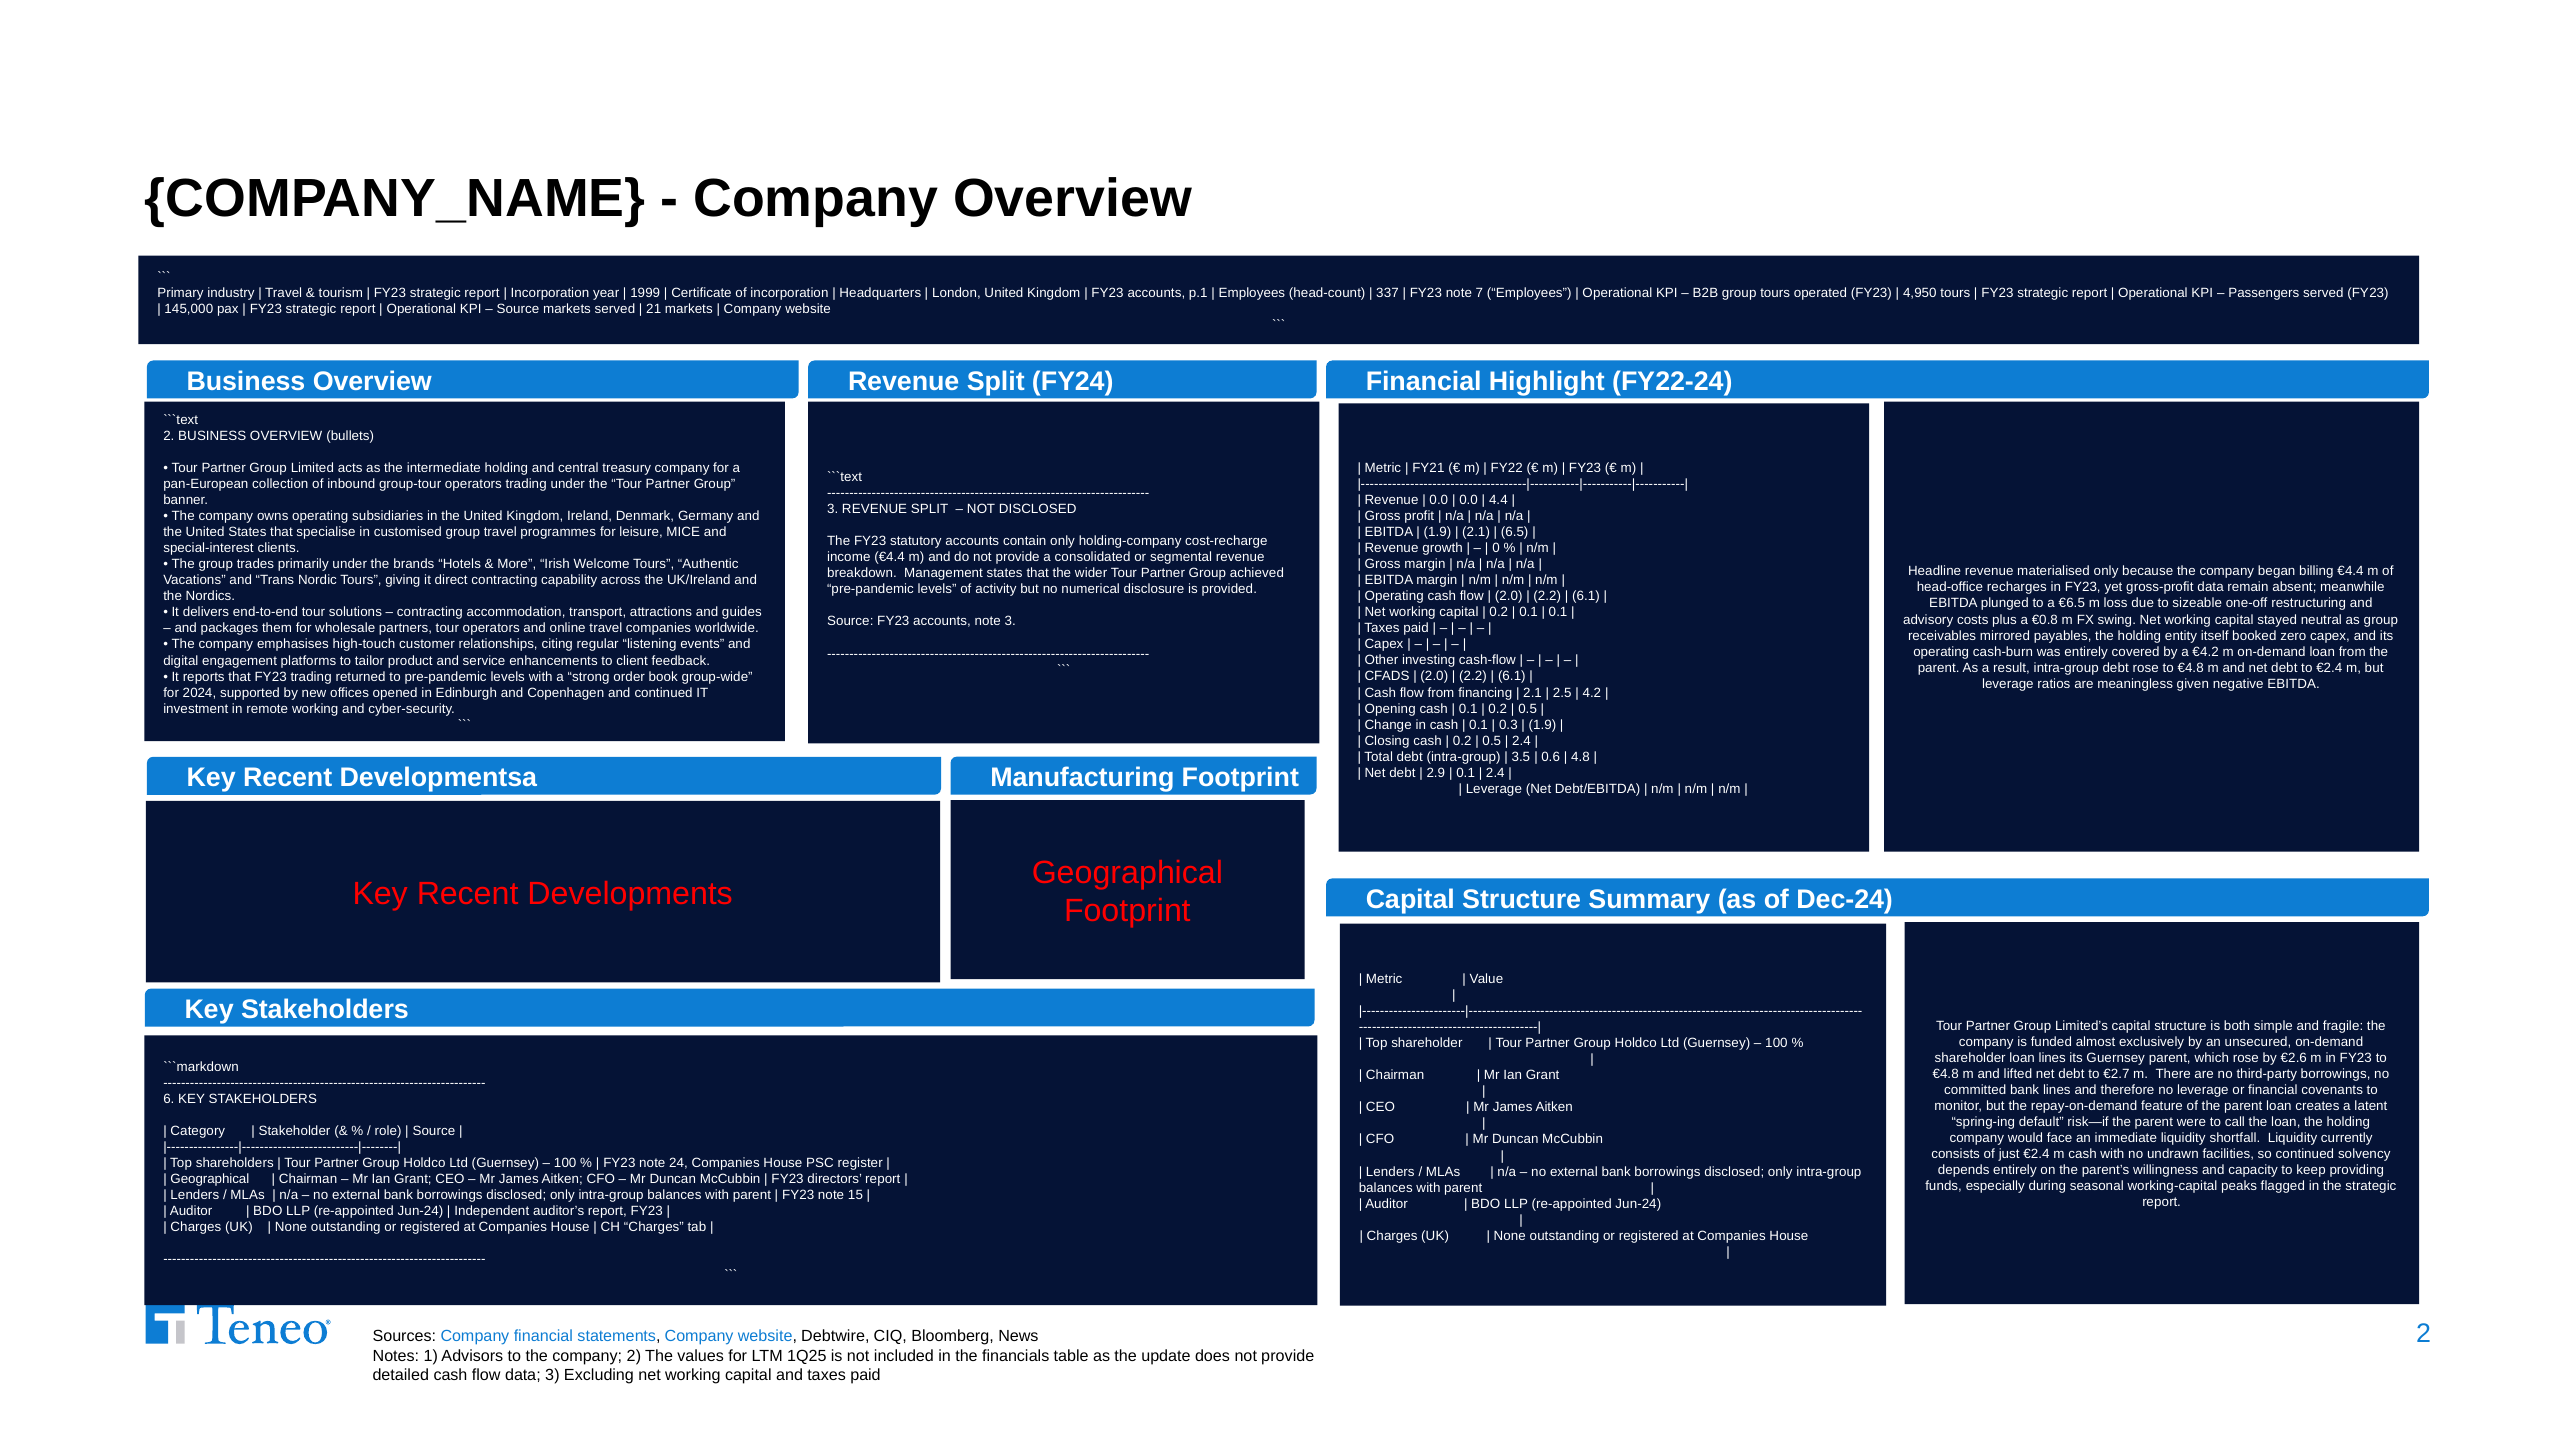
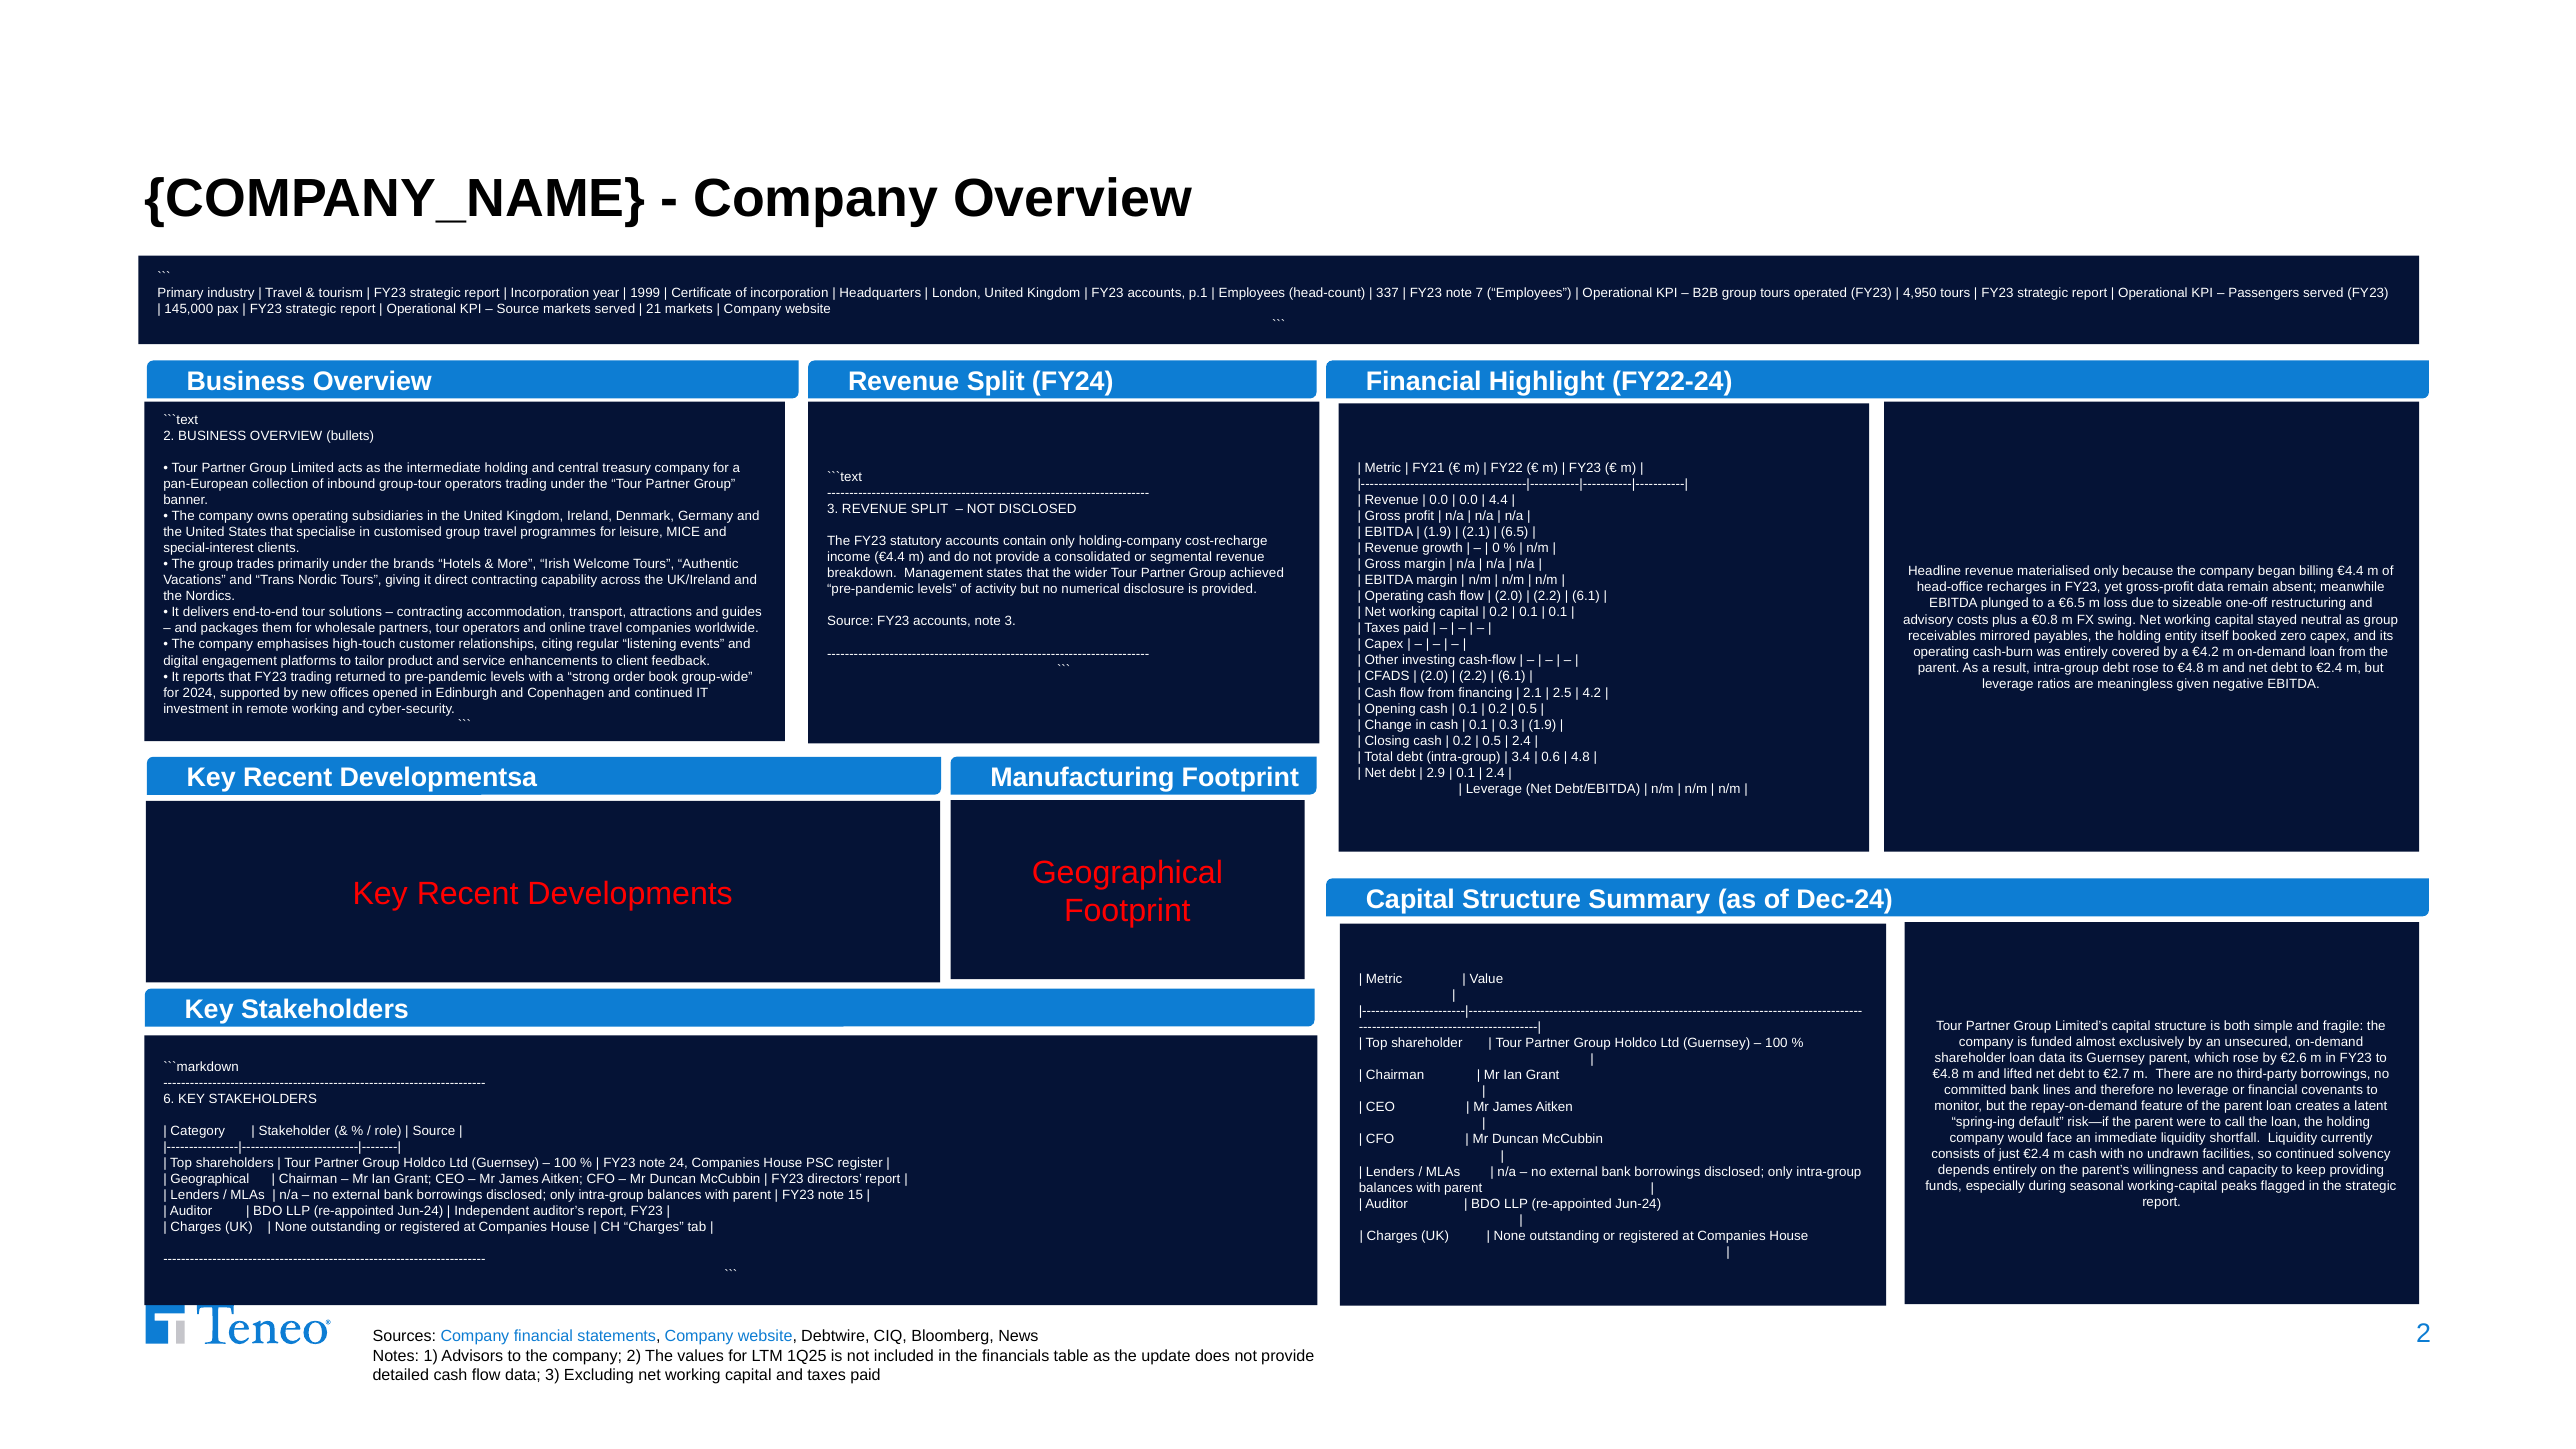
3.5: 3.5 -> 3.4 (1521, 757)
loan lines: lines -> data (2052, 1058)
